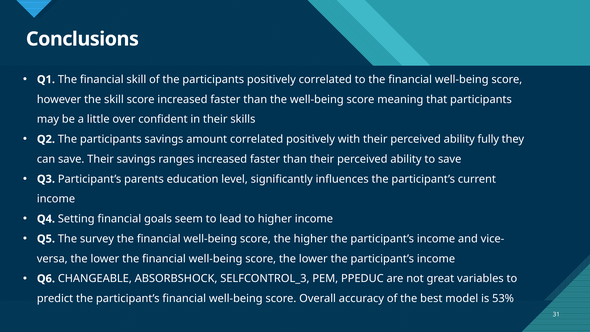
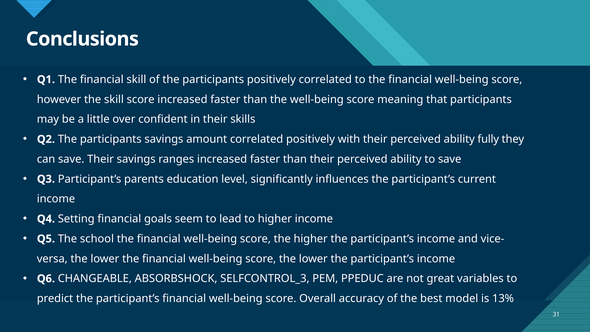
survey: survey -> school (97, 239)
53%: 53% -> 13% (503, 298)
